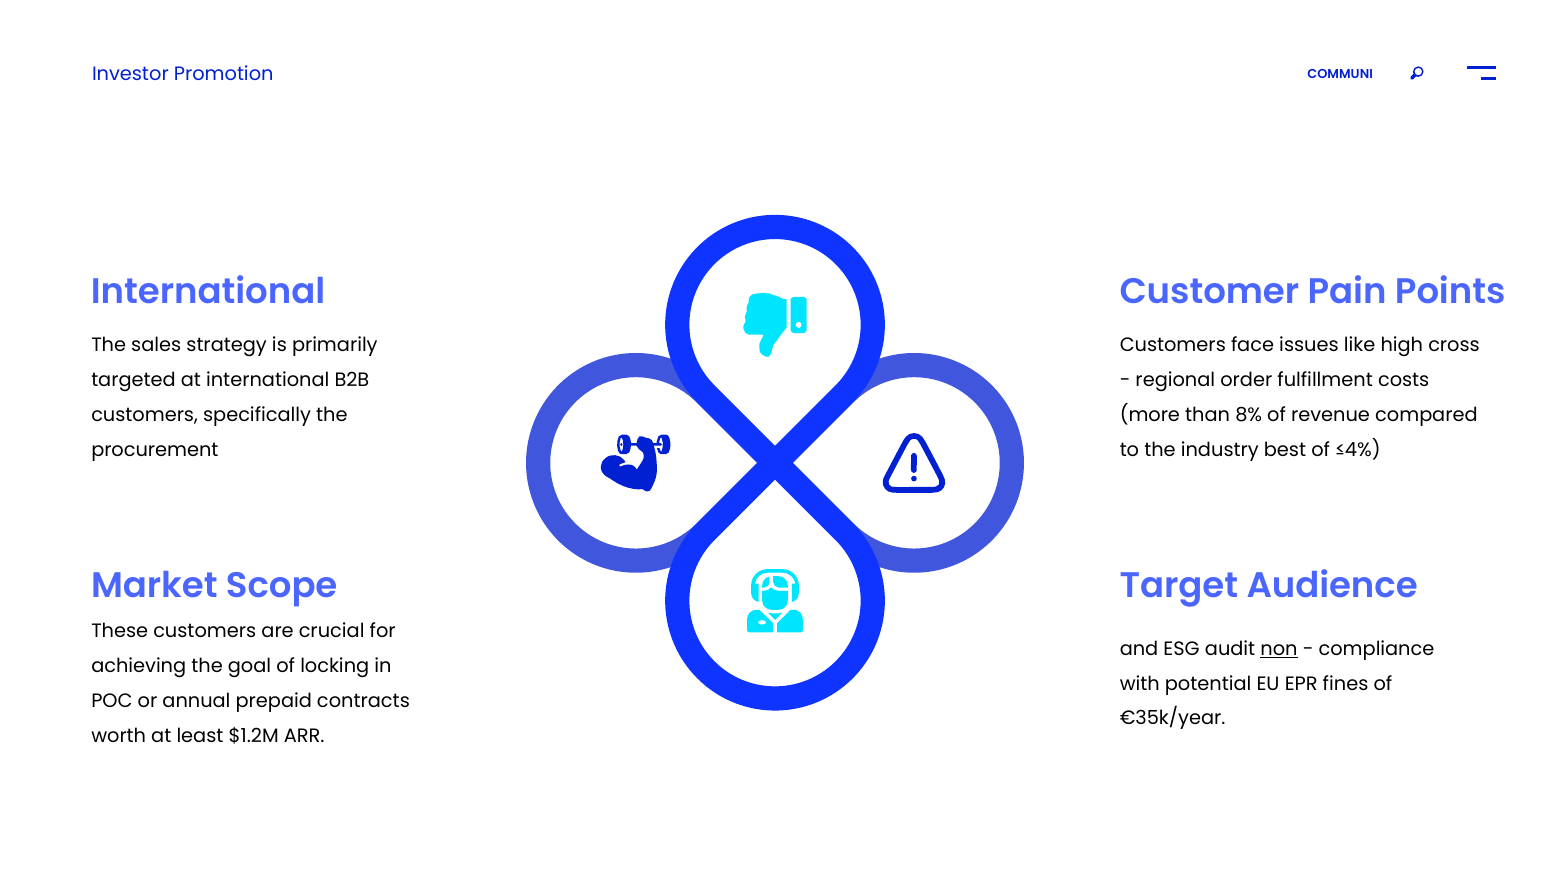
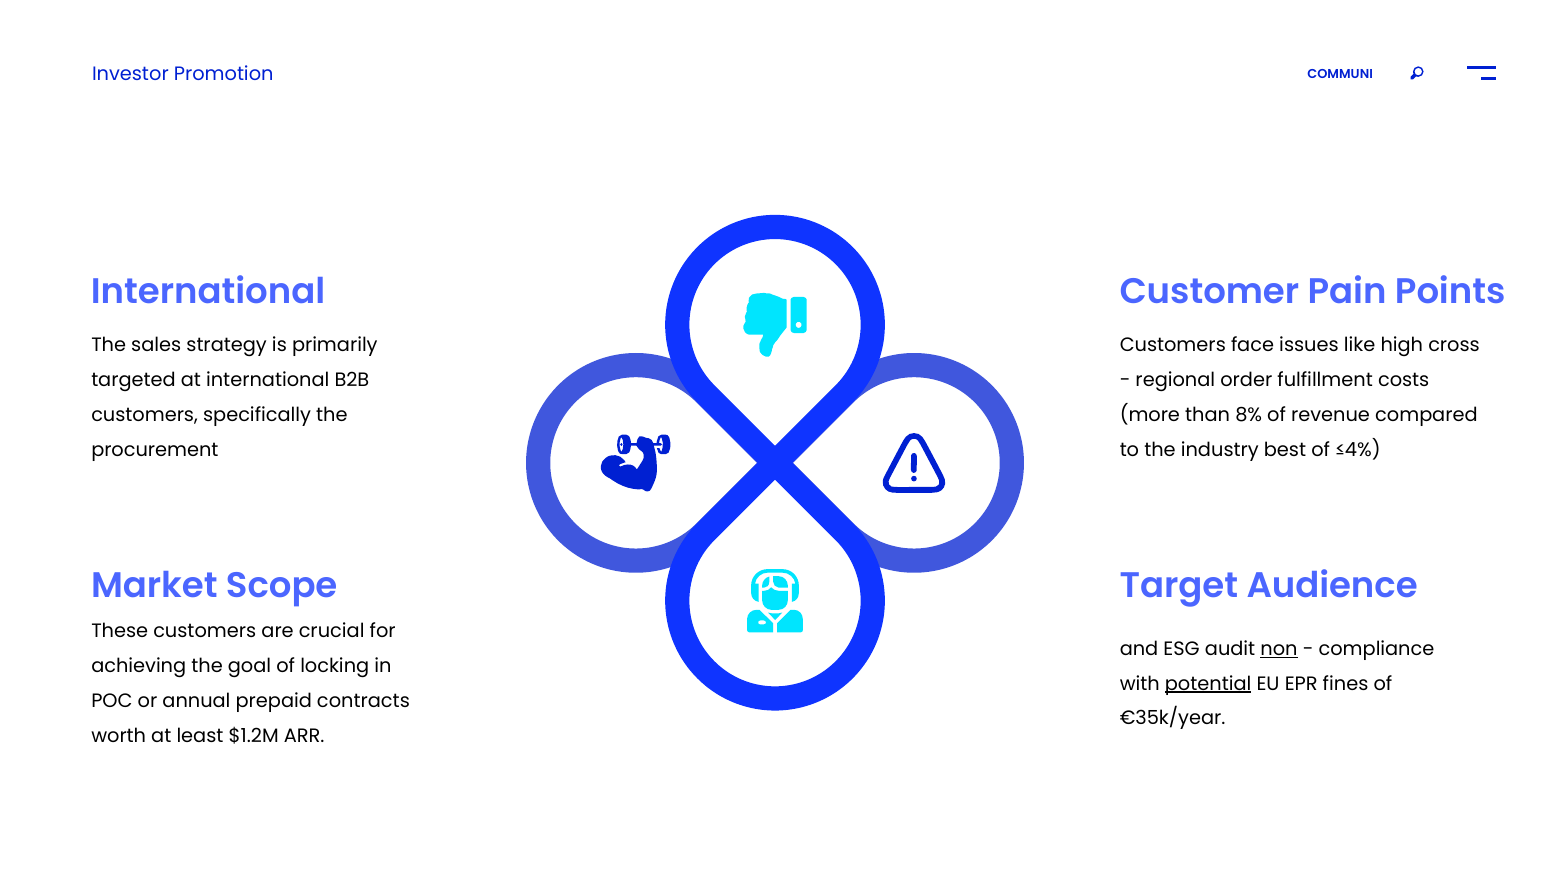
potential underline: none -> present (1208, 684)
